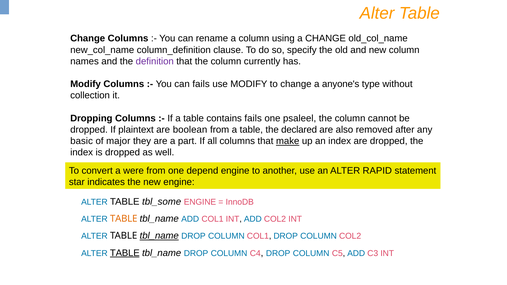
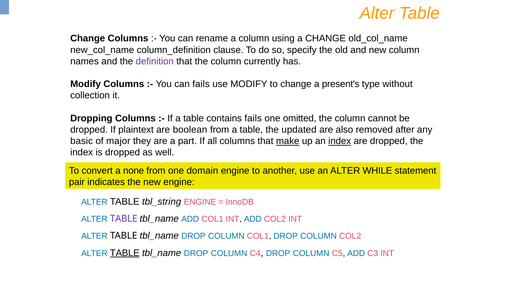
anyone's: anyone's -> present's (341, 84)
psaleel: psaleel -> omitted (300, 118)
declared: declared -> updated (299, 130)
index underline: none -> present (340, 141)
were: were -> none (134, 171)
depend: depend -> domain (202, 171)
RAPID: RAPID -> WHILE (377, 171)
star: star -> pair (77, 182)
tbl_some: tbl_some -> tbl_string (162, 202)
TABLE colour: orange -> purple (124, 219)
tbl_name underline: present -> none (159, 236)
